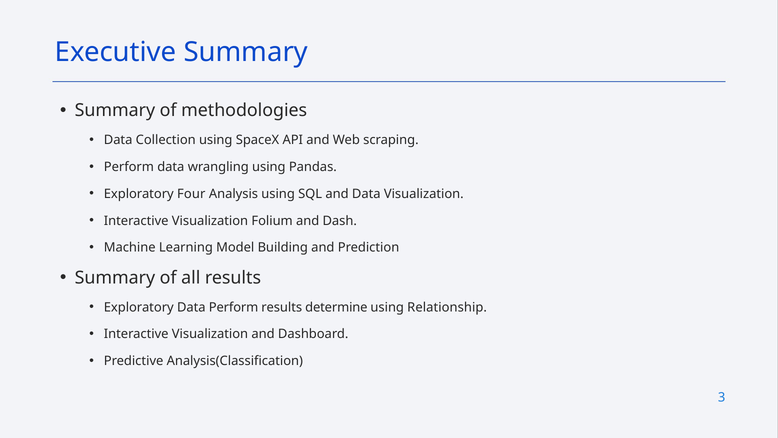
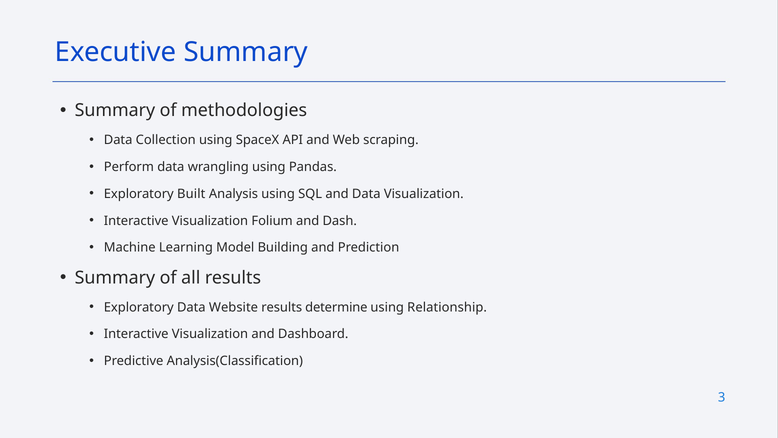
Four: Four -> Built (191, 194)
Data Perform: Perform -> Website (233, 307)
